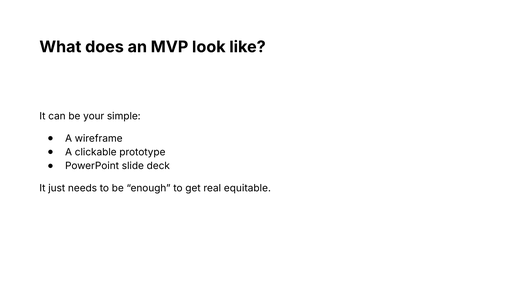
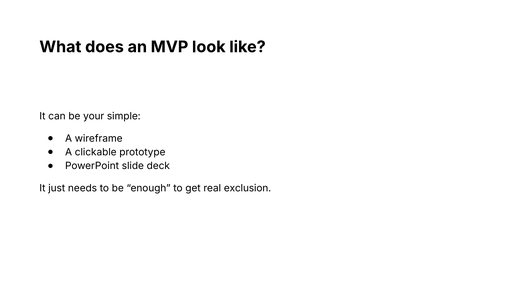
equitable: equitable -> exclusion (247, 188)
